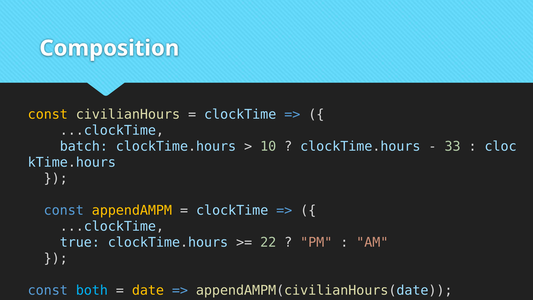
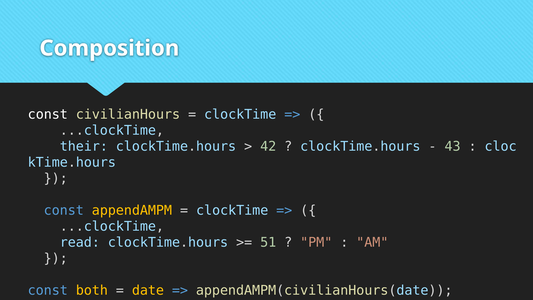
const colour: yellow -> white (48, 114)
batch: batch -> their (84, 146)
10: 10 -> 42 (268, 146)
33: 33 -> 43 (453, 146)
true: true -> read (80, 242)
22: 22 -> 51 (268, 242)
both colour: light blue -> yellow (92, 290)
